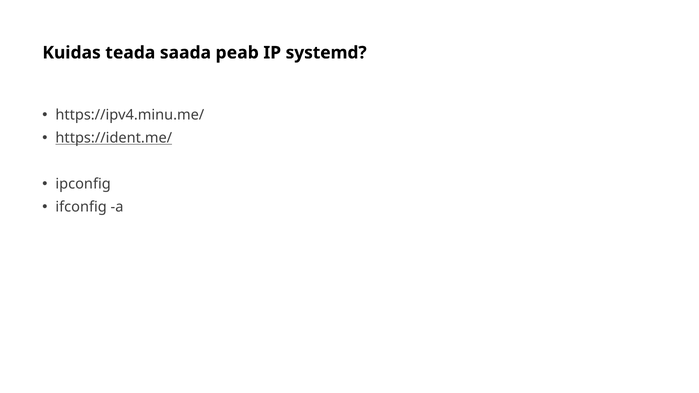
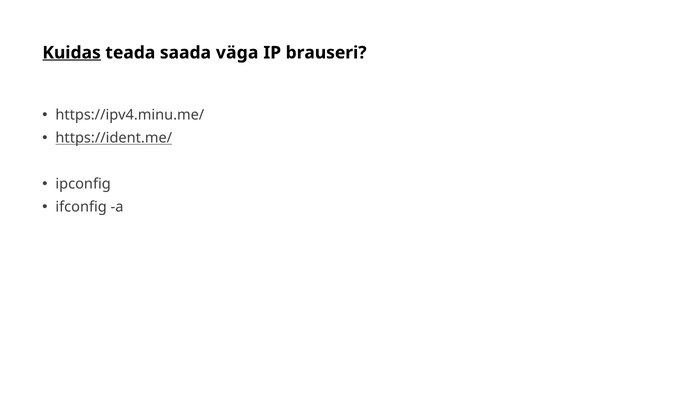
Kuidas underline: none -> present (72, 53)
peab: peab -> väga (237, 53)
systemd: systemd -> brauseri (326, 53)
